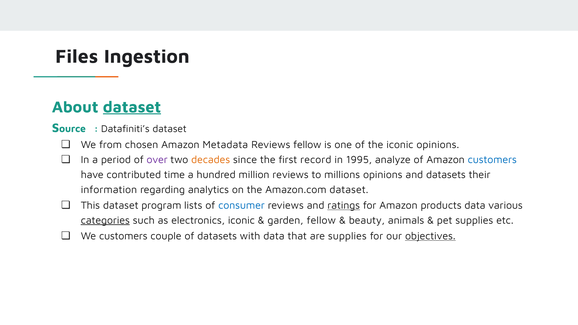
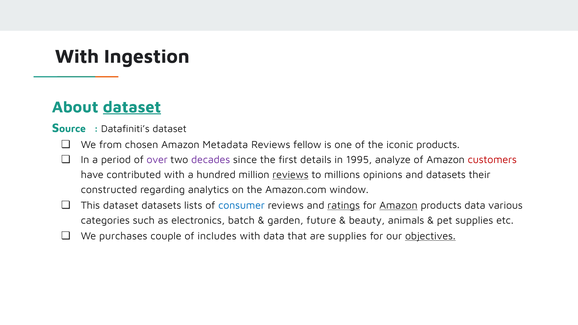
Files: Files -> With (77, 56)
iconic opinions: opinions -> products (438, 145)
decades colour: orange -> purple (211, 160)
record: record -> details (316, 160)
customers colour: blue -> red (492, 160)
contributed time: time -> with (174, 175)
reviews underline: none -> present (291, 175)
information: information -> constructed (109, 190)
Amazon.com dataset: dataset -> window (349, 190)
dataset program: program -> datasets (161, 205)
Amazon underline: none -> present (398, 205)
categories underline: present -> none (105, 220)
electronics iconic: iconic -> batch (241, 220)
garden fellow: fellow -> future (321, 220)
We customers: customers -> purchases (123, 236)
of datasets: datasets -> includes (217, 236)
